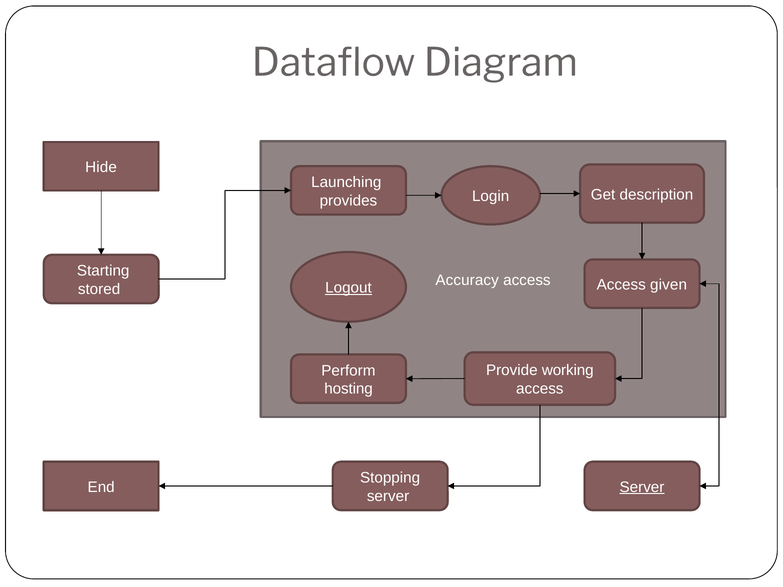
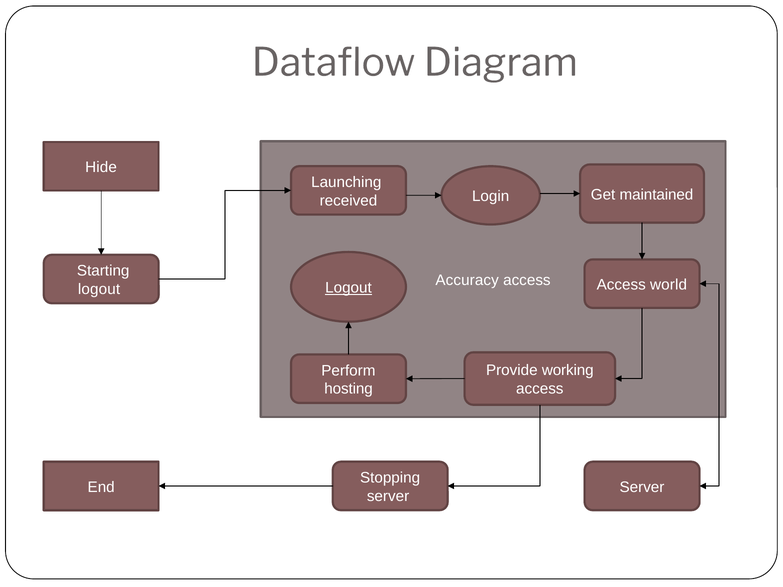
provides: provides -> received (348, 201)
description: description -> maintained (656, 195)
given: given -> world (669, 285)
stored: stored -> logout (99, 289)
Server underline: present -> none (642, 487)
